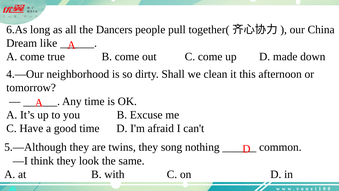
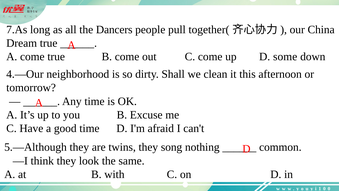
6.As: 6.As -> 7.As (17, 30)
Dream like: like -> true (49, 43)
made: made -> some (285, 57)
